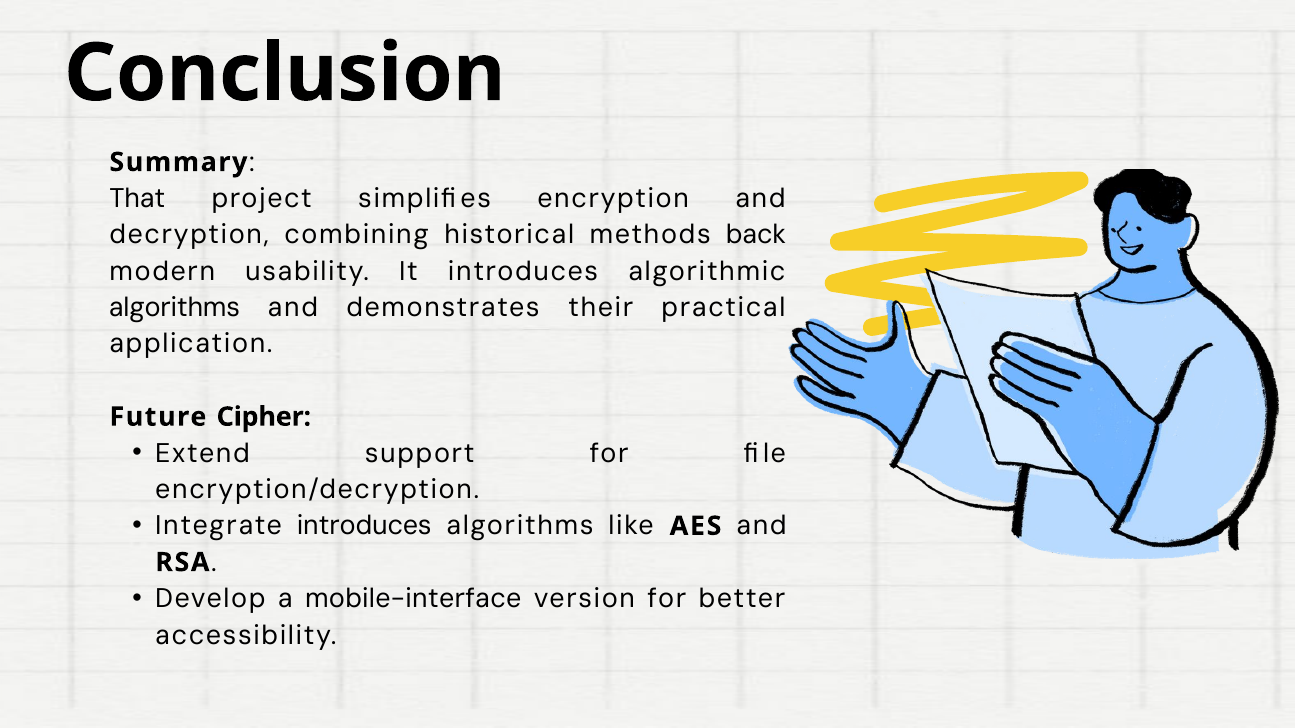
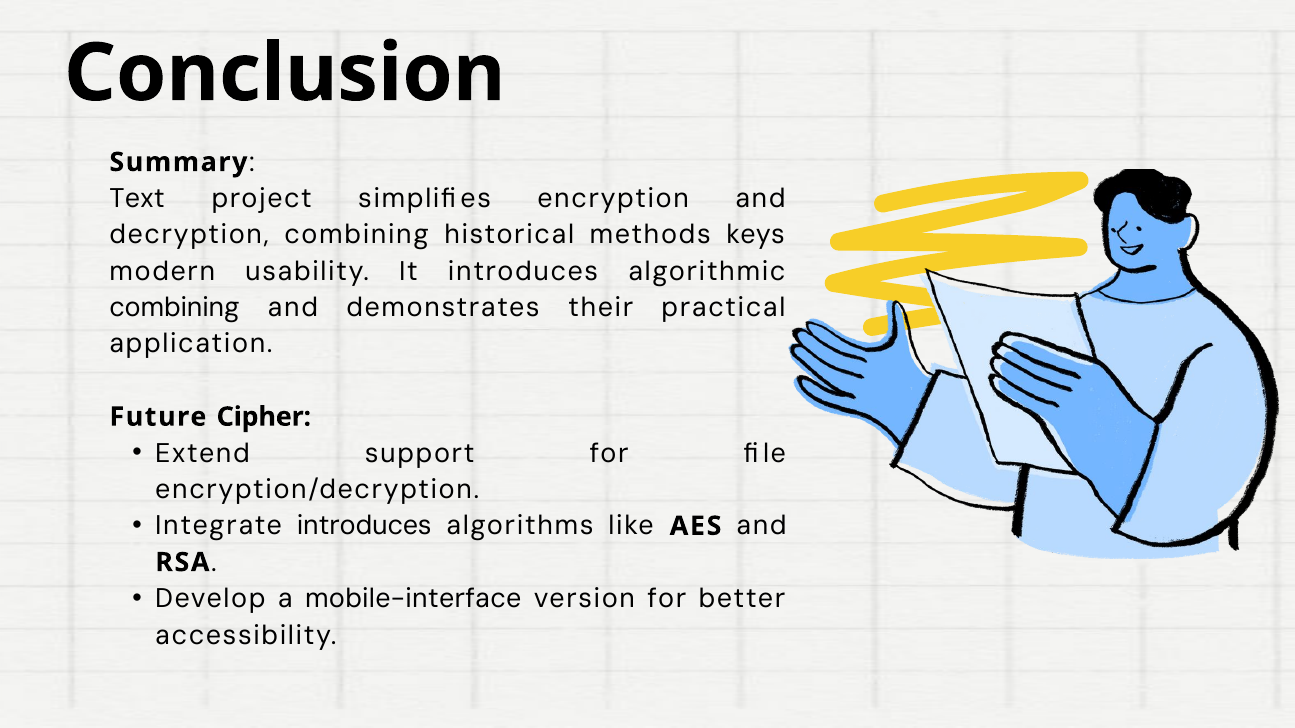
That: That -> Text (137, 199)
back: back -> keys (756, 235)
algorithms: algorithms -> combining (174, 308)
